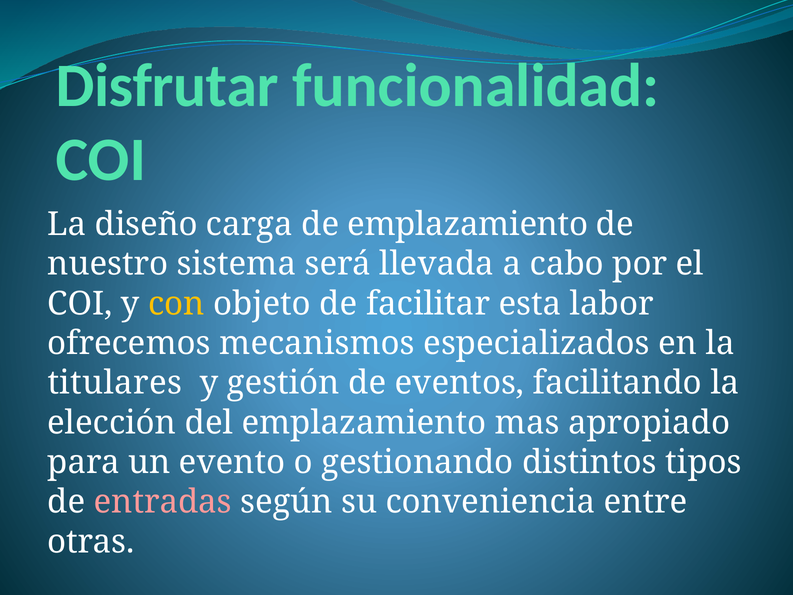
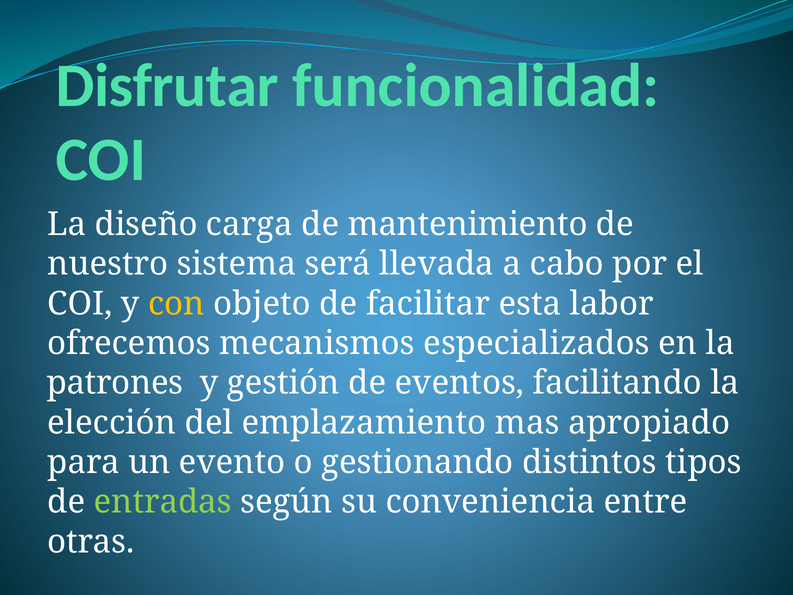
de emplazamiento: emplazamiento -> mantenimiento (468, 224)
titulares: titulares -> patrones (115, 383)
entradas colour: pink -> light green (163, 502)
